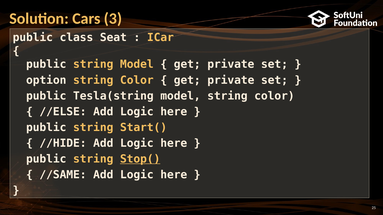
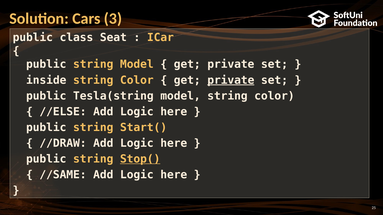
option: option -> inside (46, 80)
private underline: none -> present (231, 80)
//HIDE: //HIDE -> //DRAW (63, 144)
